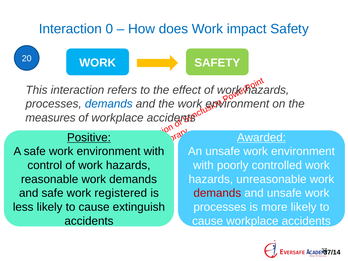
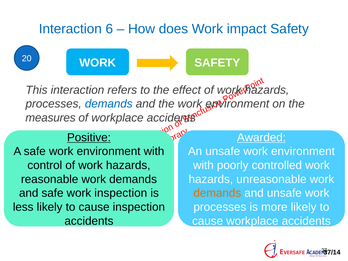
0: 0 -> 6 (109, 29)
work registered: registered -> inspection (121, 193)
demands colour: red -> orange (217, 193)
cause extinguish: extinguish -> inspection (139, 207)
